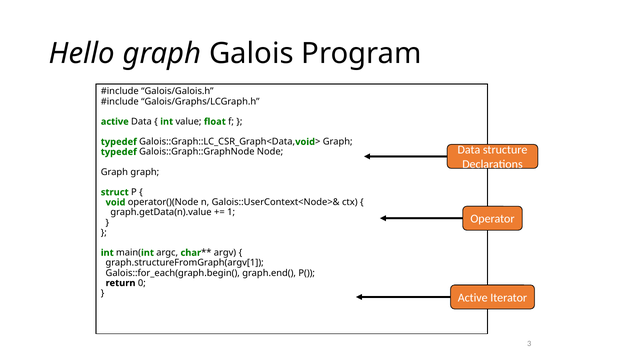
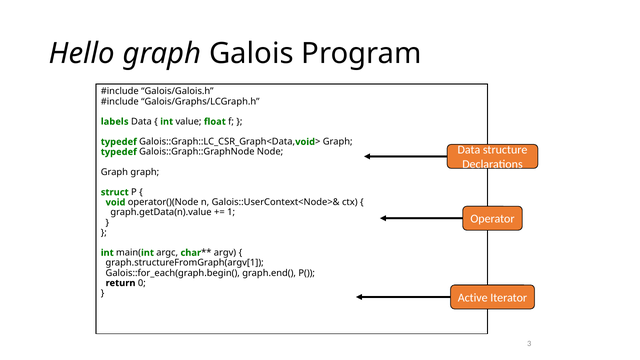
active: active -> labels (115, 122)
